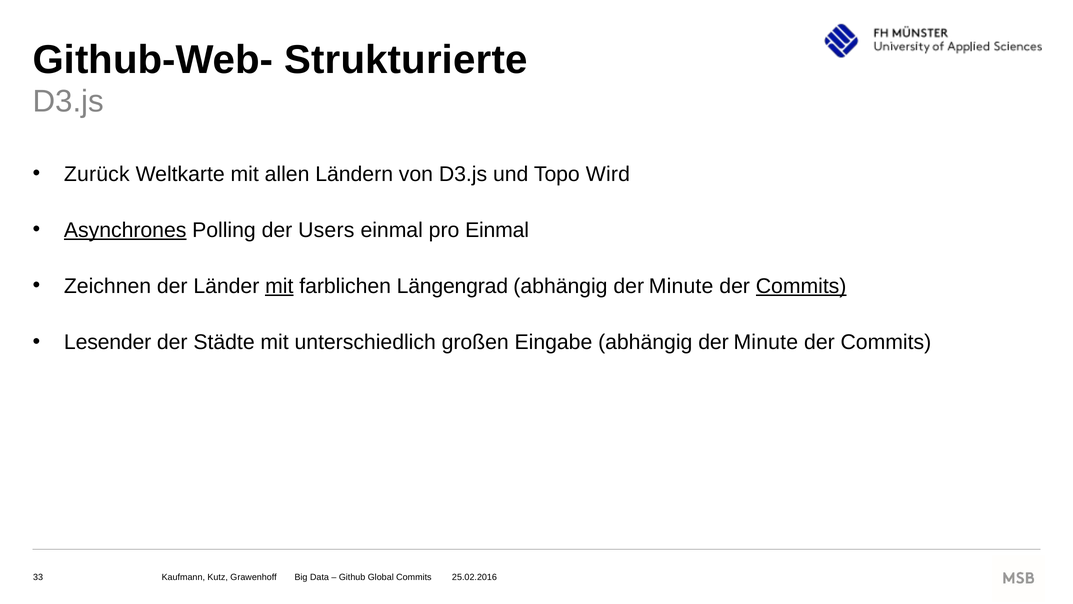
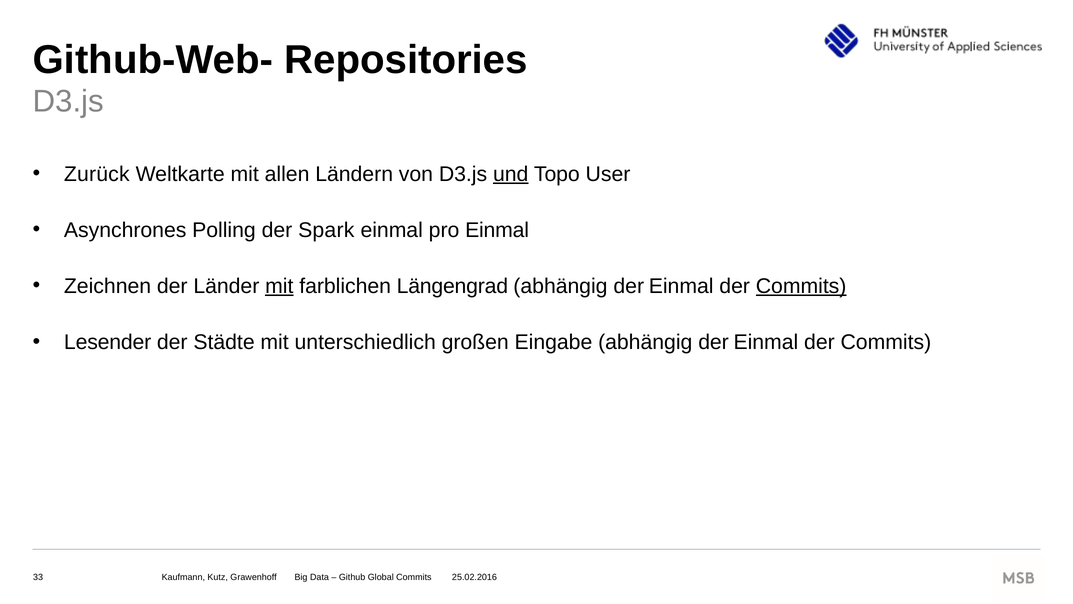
Strukturierte: Strukturierte -> Repositories (406, 60)
und underline: none -> present (511, 174)
Wird: Wird -> User (608, 174)
Asynchrones underline: present -> none (125, 230)
Users: Users -> Spark (326, 230)
Minute: Minute -> Einmal (681, 286)
Minute: Minute -> Einmal (766, 342)
